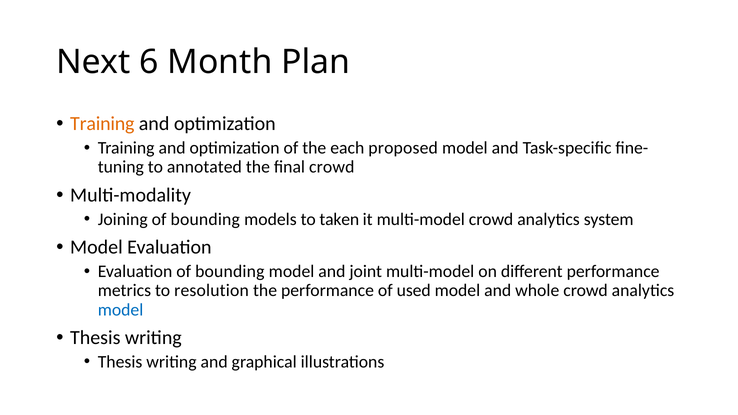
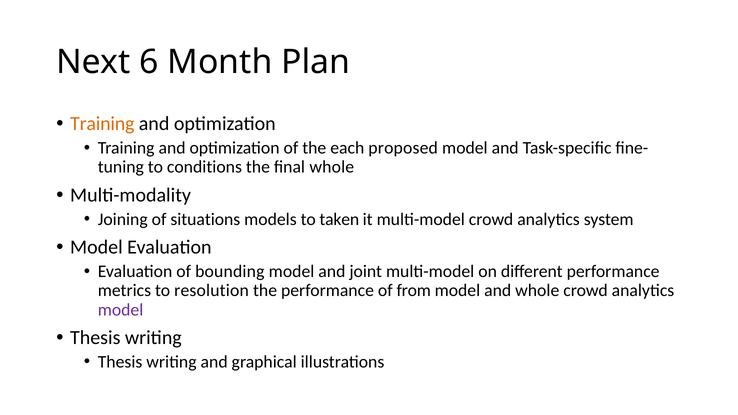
annotated: annotated -> conditions (204, 167)
final crowd: crowd -> whole (332, 167)
Joining of bounding: bounding -> situations (205, 219)
used: used -> from (414, 291)
model colour: blue -> purple (121, 310)
